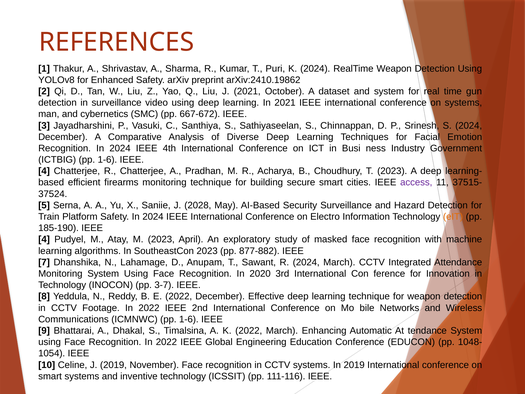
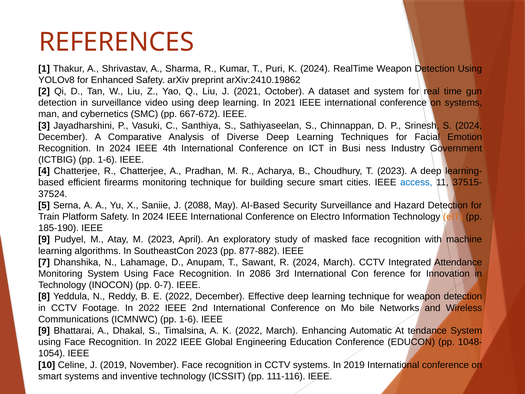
access colour: purple -> blue (416, 182)
2028: 2028 -> 2088 (198, 205)
4: 4 -> 9 (44, 239)
2020: 2020 -> 2086 (260, 274)
3-7: 3-7 -> 0-7 (164, 285)
